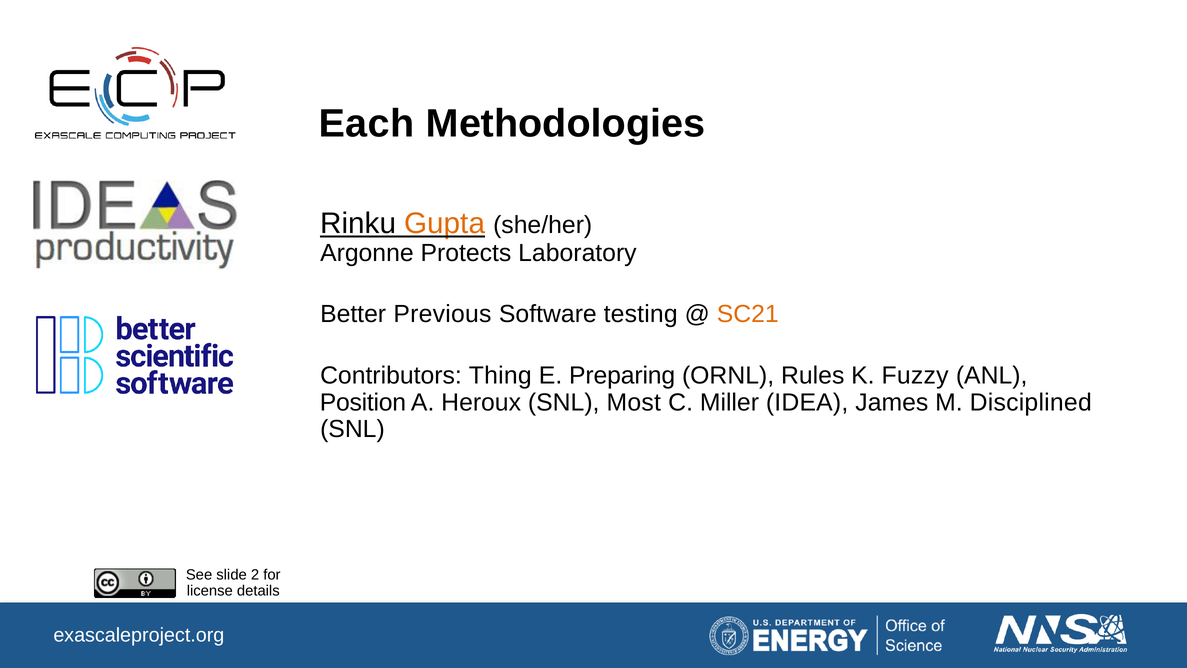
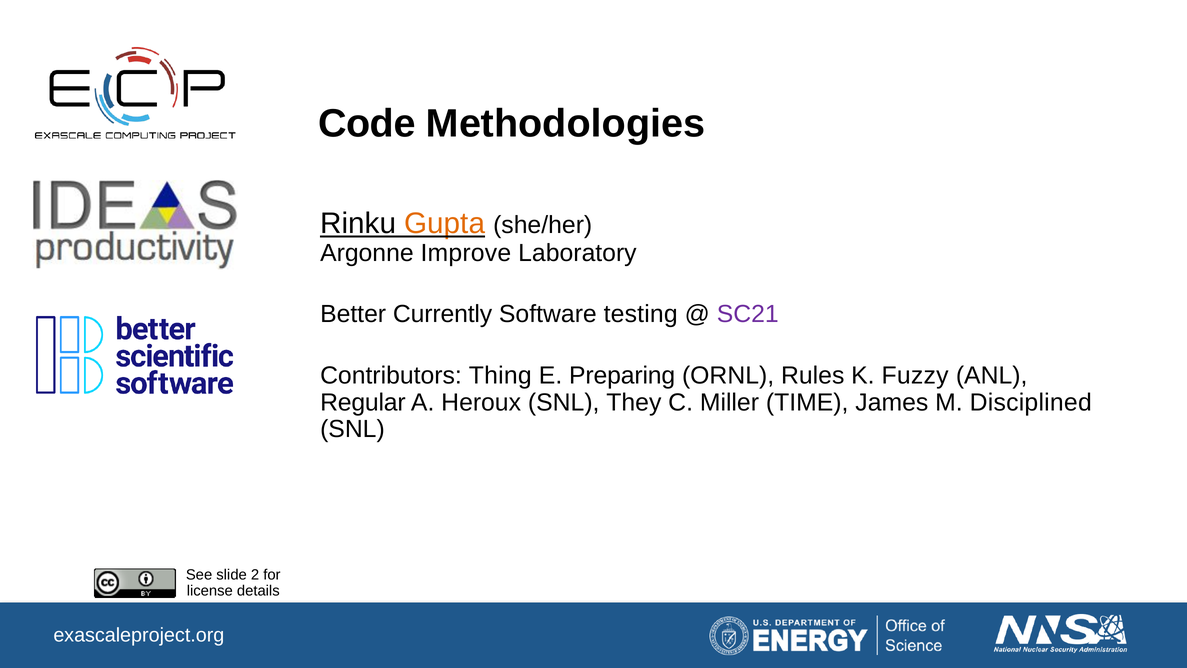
Each: Each -> Code (367, 124)
Protects: Protects -> Improve (466, 253)
Previous: Previous -> Currently (443, 314)
SC21 colour: orange -> purple (748, 314)
Position: Position -> Regular (363, 402)
Most: Most -> They (634, 402)
IDEA: IDEA -> TIME (807, 402)
